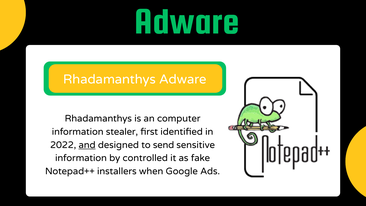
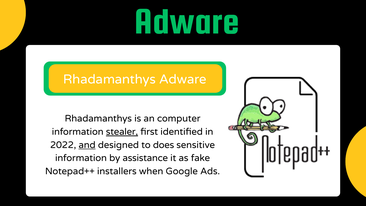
stealer underline: none -> present (122, 132)
send: send -> does (164, 145)
controlled: controlled -> assistance (145, 158)
